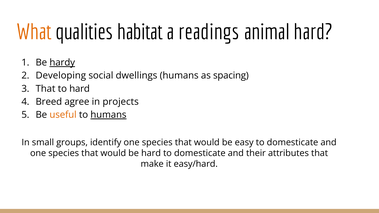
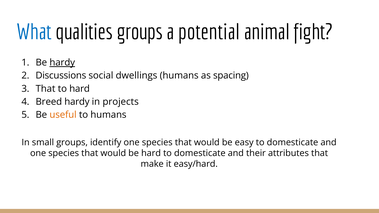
What colour: orange -> blue (34, 32)
qualities habitat: habitat -> groups (140, 32)
readings: readings -> potential (209, 32)
animal hard: hard -> fight (313, 32)
Developing: Developing -> Discussions (61, 76)
Breed agree: agree -> hardy (77, 102)
humans underline: present -> none (108, 115)
